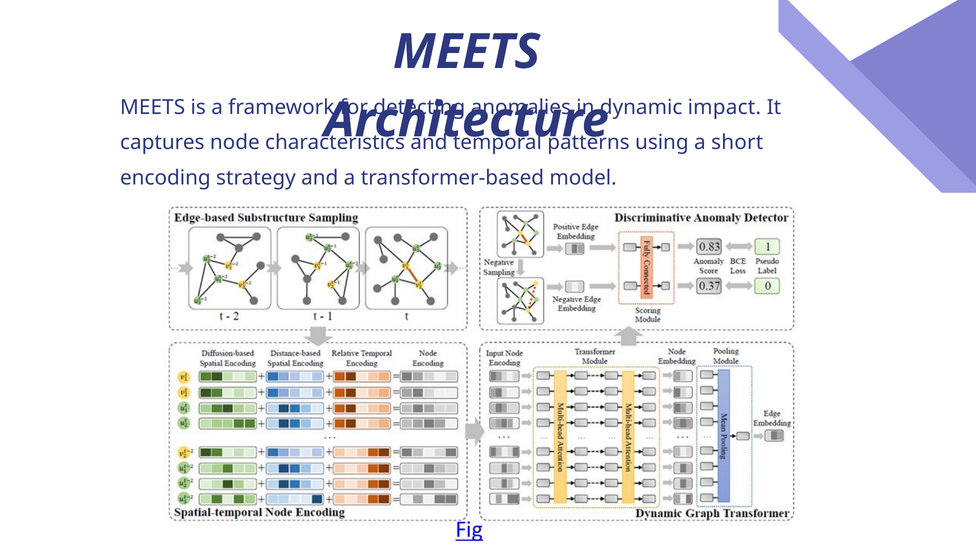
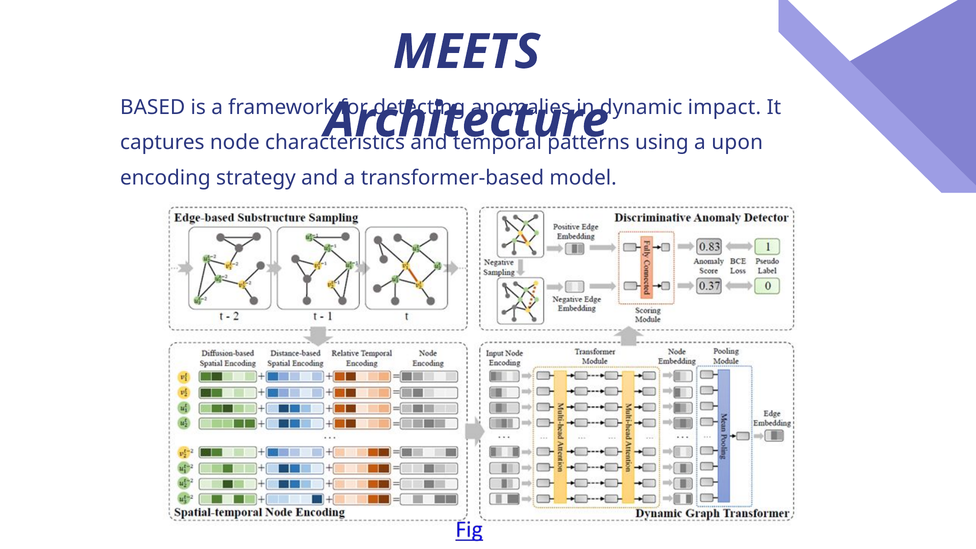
MEETS: MEETS -> BASED (153, 107)
short: short -> upon (737, 143)
